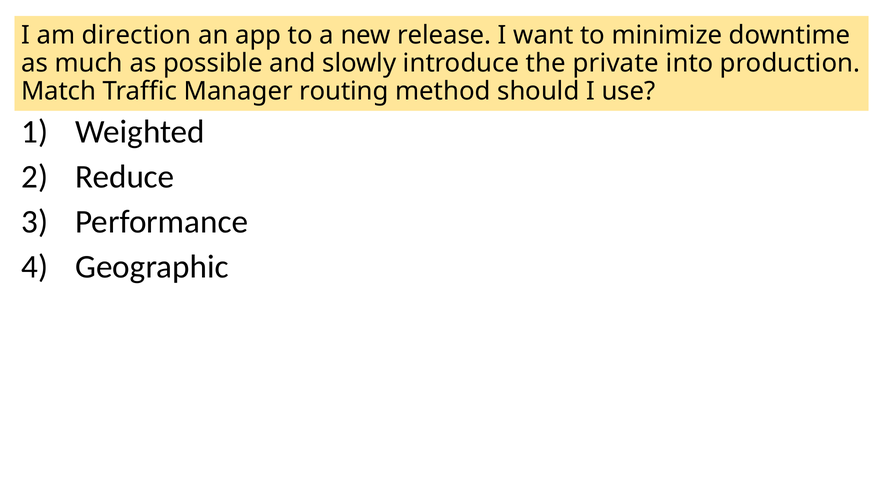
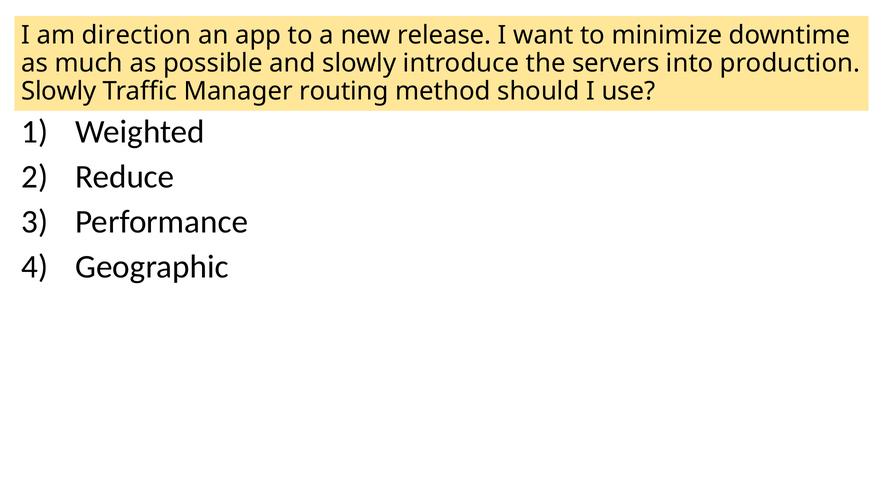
private: private -> servers (616, 63)
Match: Match -> Slowly (59, 91)
